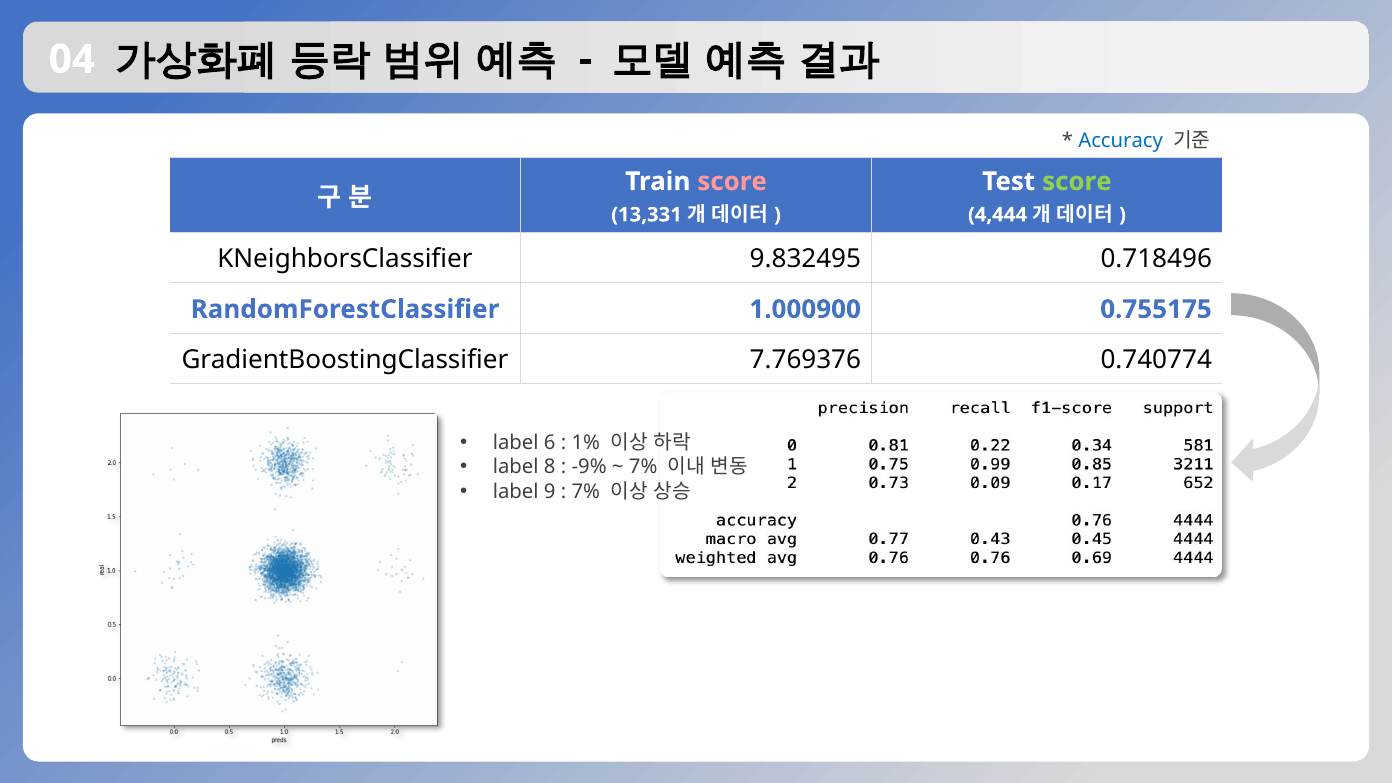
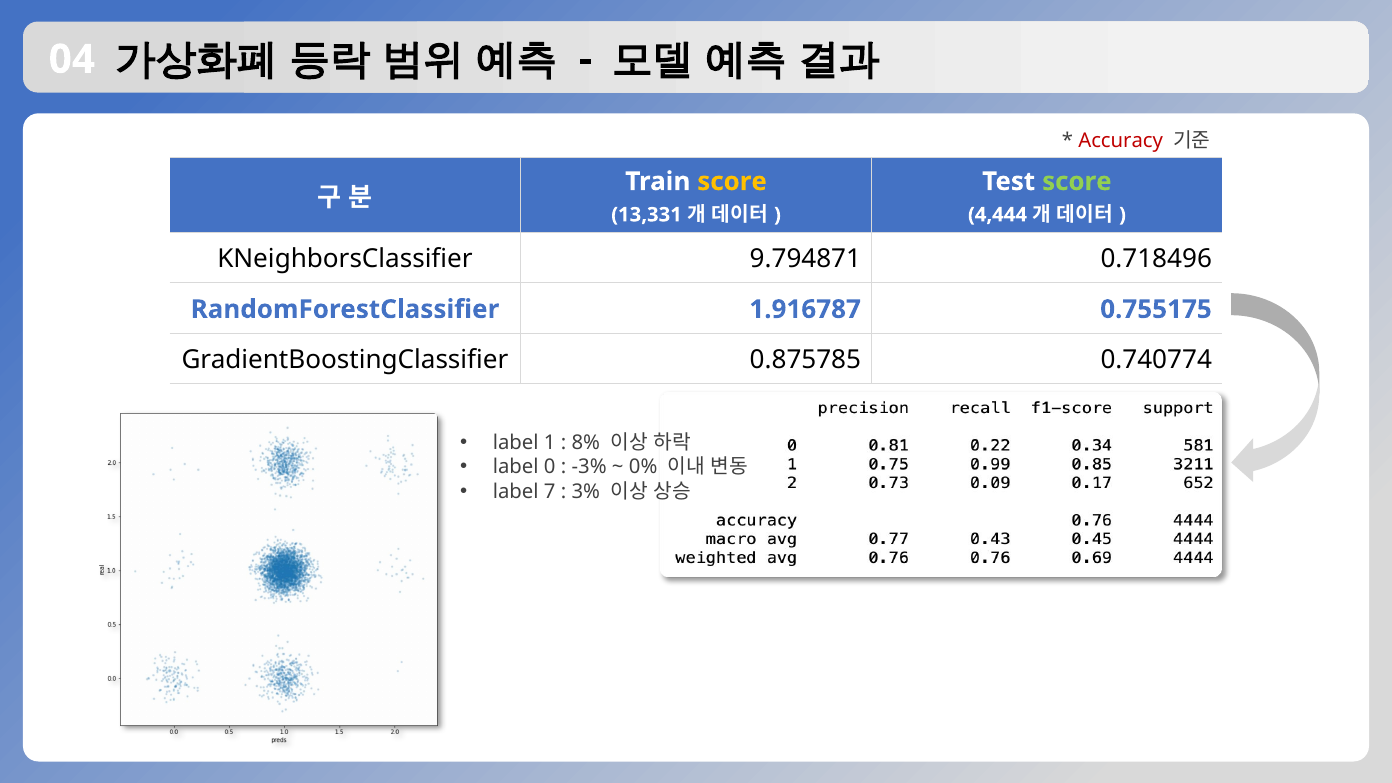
Accuracy colour: blue -> red (1121, 141)
score colour: pink -> yellow (732, 181)
9.832495: 9.832495 -> 9.794871 (805, 259)
1.000900: 1.000900 -> 1.916787 (805, 309)
7.769376: 7.769376 -> 0.875785 (805, 360)
6: 6 -> 1 (550, 443)
1%: 1% -> 8% (586, 443)
8: 8 -> 0 (550, 467)
-9%: -9% -> -3% (589, 467)
7%: 7% -> 0% (643, 467)
9: 9 -> 7 (550, 492)
7%: 7% -> 3% (586, 492)
